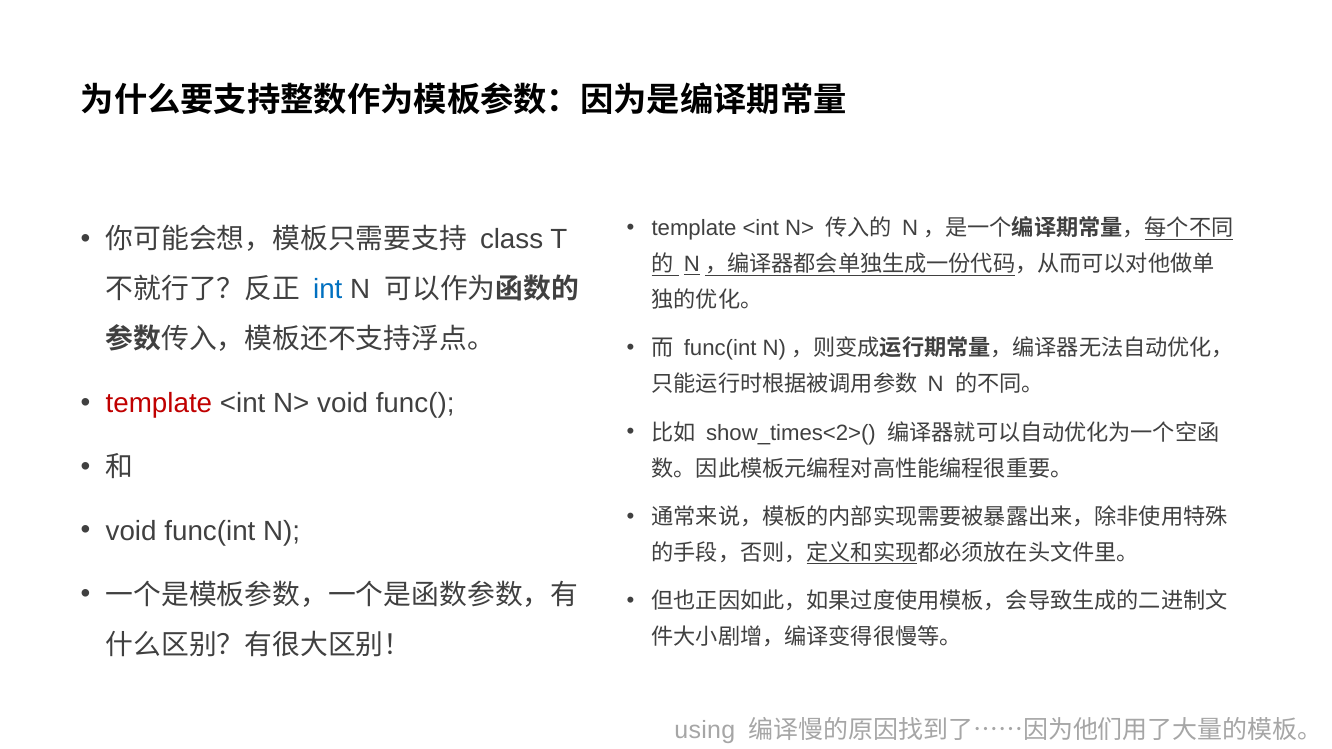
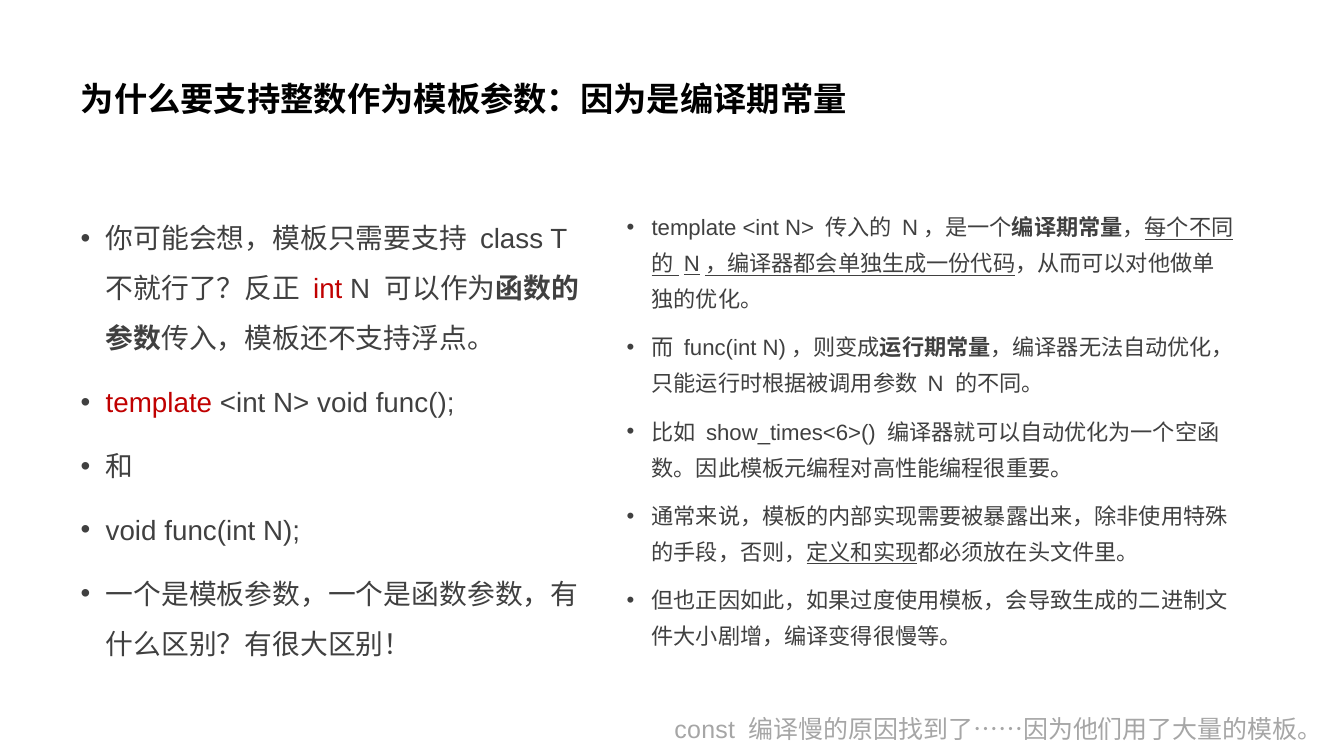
int colour: blue -> red (328, 290)
show_times<2>(: show_times<2>( -> show_times<6>( (791, 433)
using: using -> const (705, 731)
